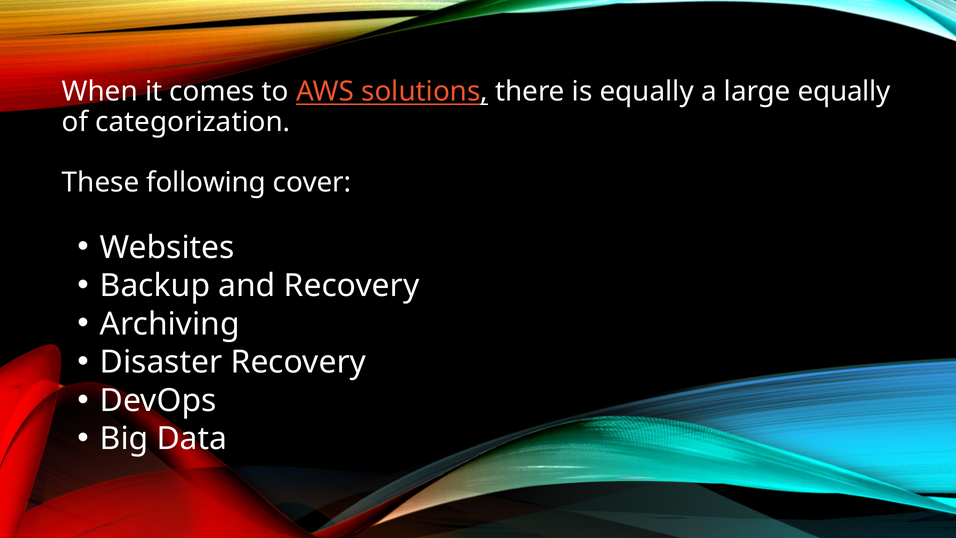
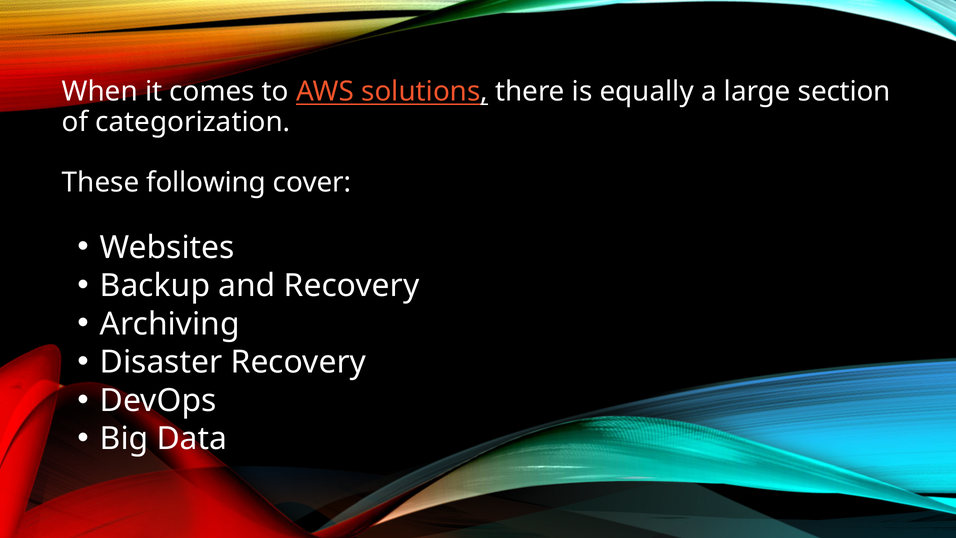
large equally: equally -> section (844, 91)
